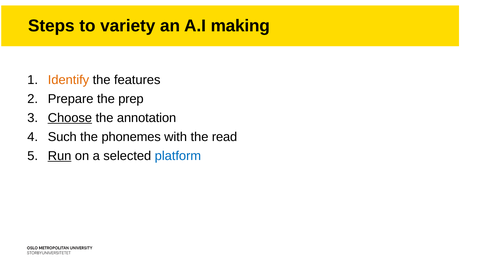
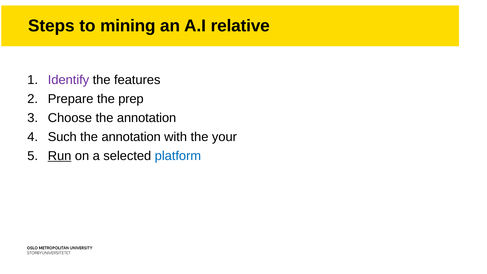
variety: variety -> mining (128, 26)
making: making -> relative (240, 26)
Identify colour: orange -> purple (68, 80)
Choose underline: present -> none (70, 118)
phonemes: phonemes -> annotation (131, 137)
read: read -> your (224, 137)
